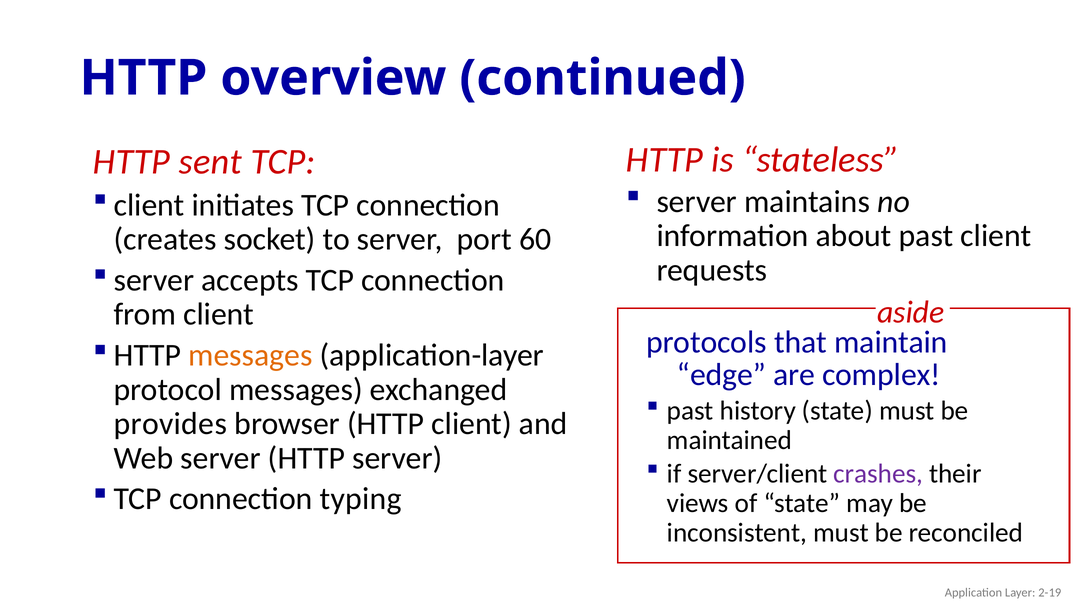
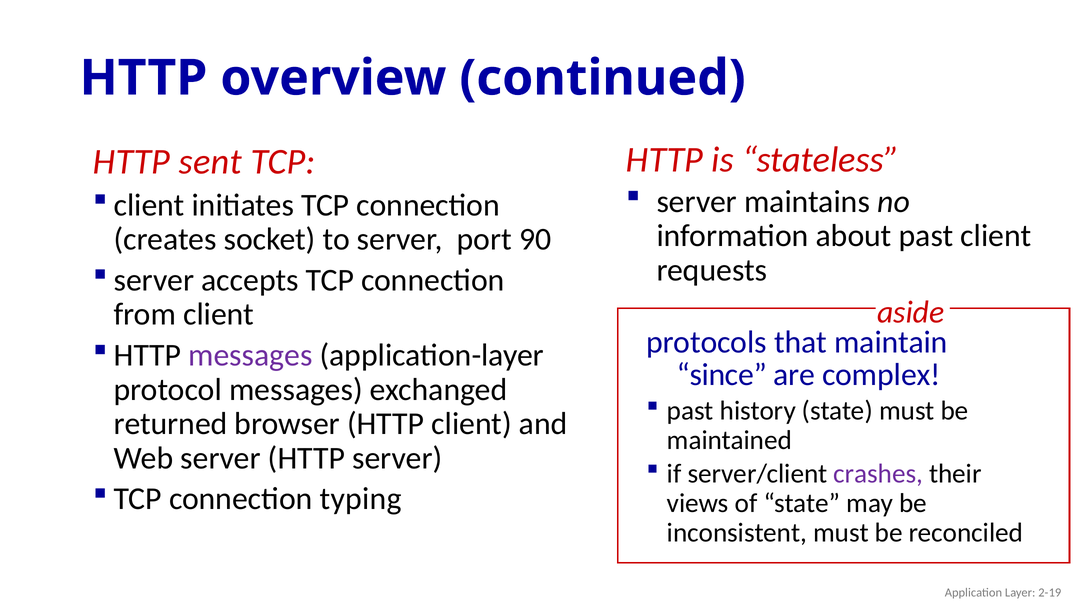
60: 60 -> 90 (535, 239)
messages colour: orange -> purple (250, 355)
edge: edge -> since (722, 375)
provides: provides -> returned (171, 424)
